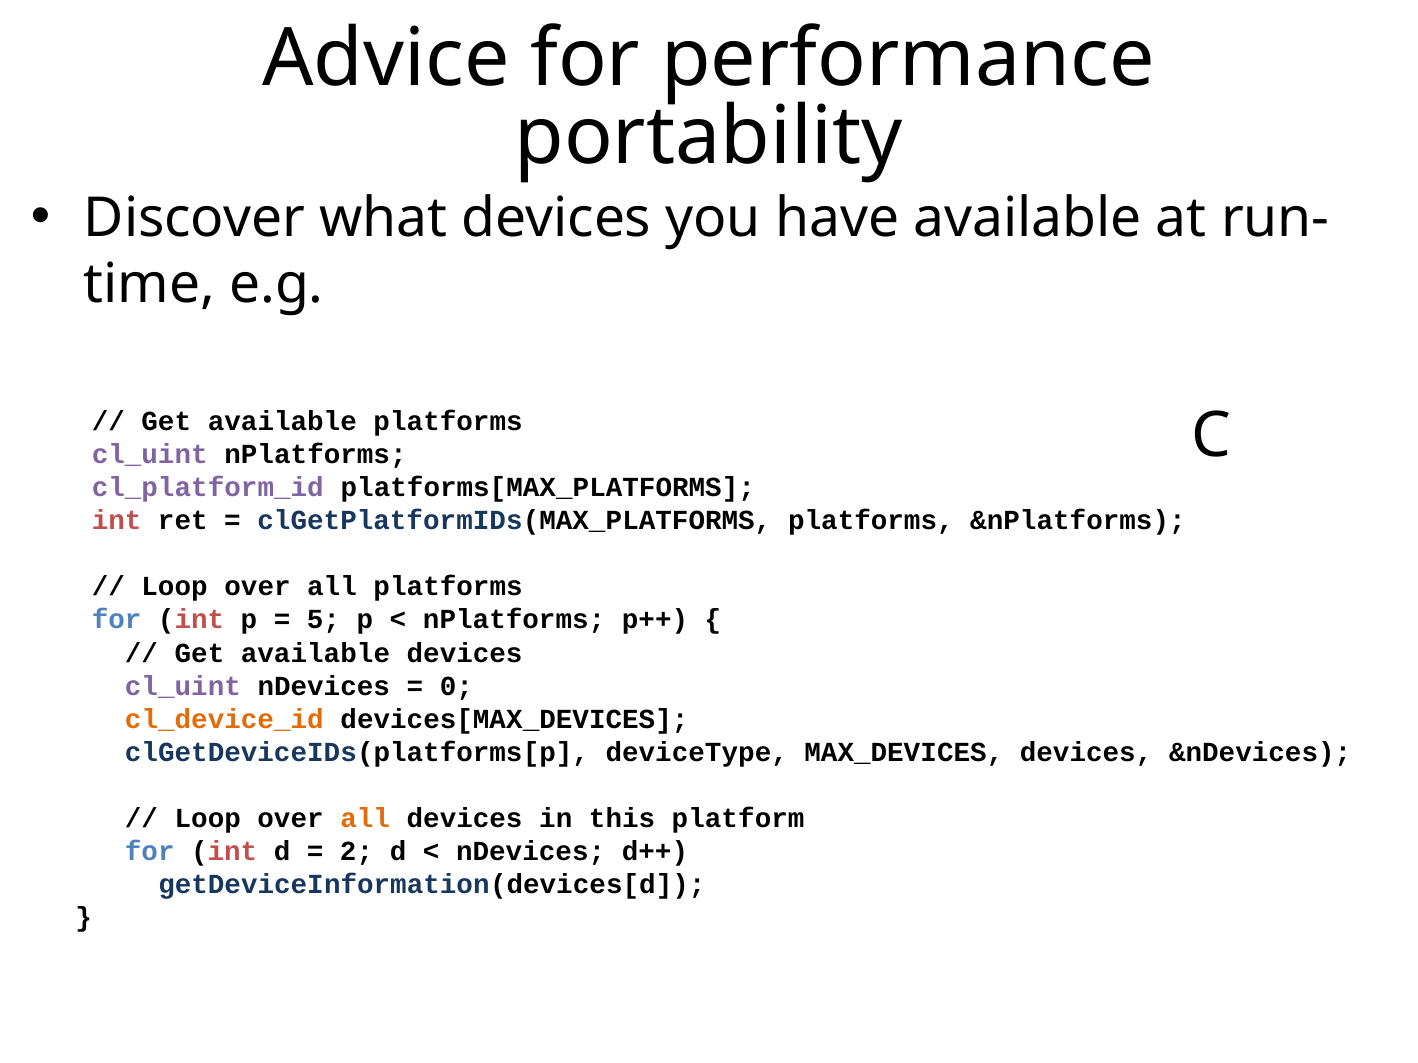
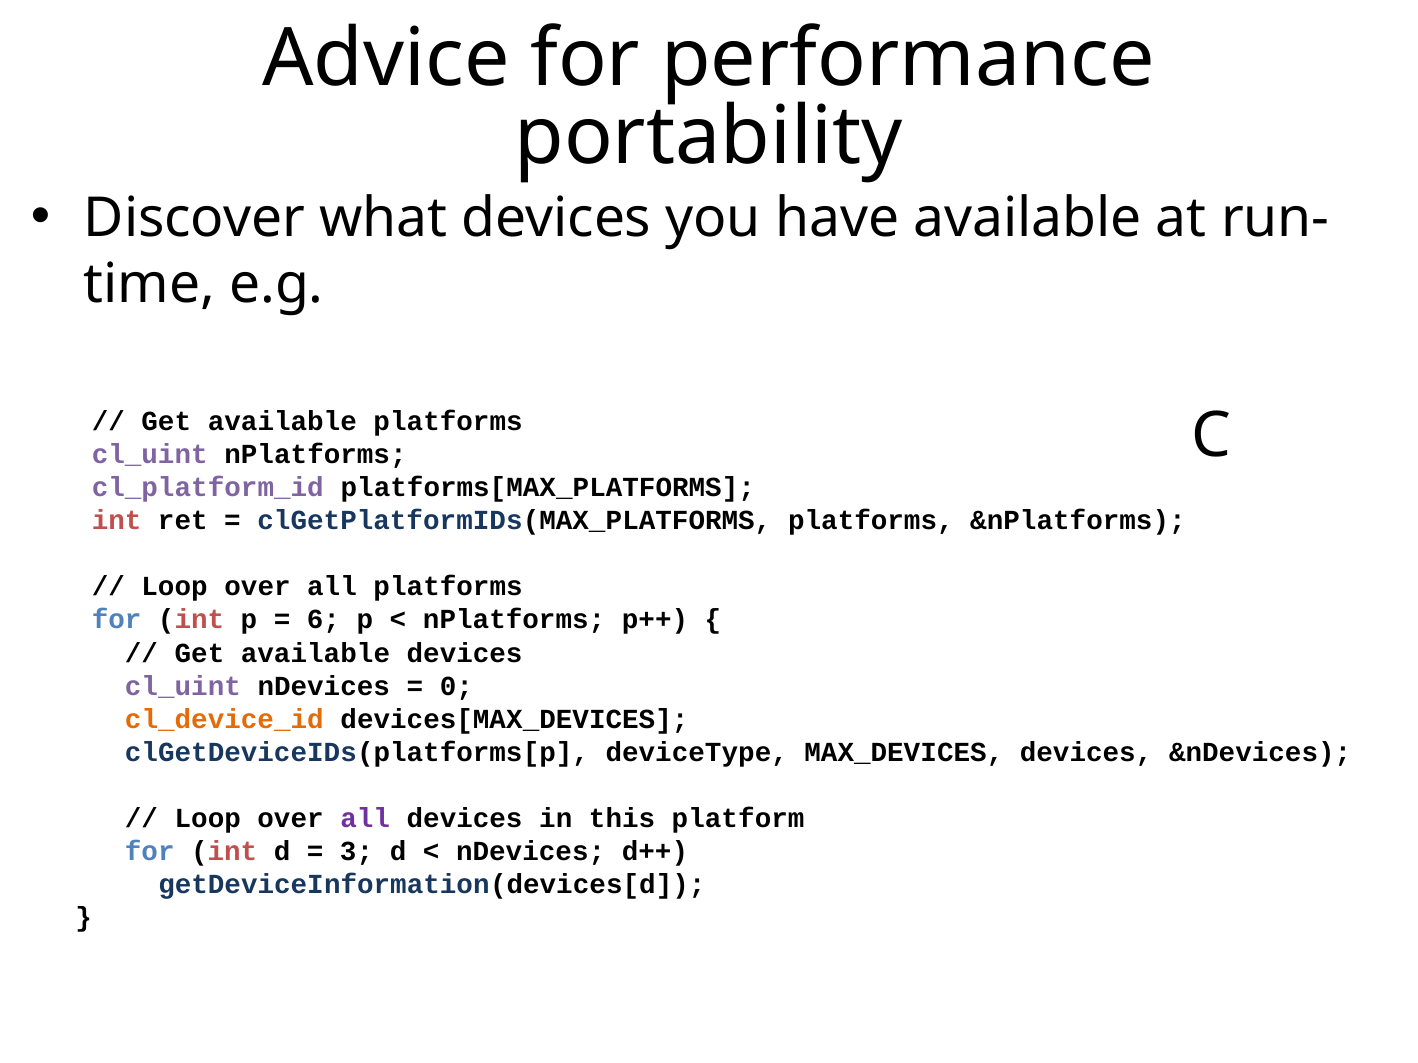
5: 5 -> 6 (323, 620)
all colour: orange -> purple (365, 819)
2: 2 -> 3 (357, 852)
